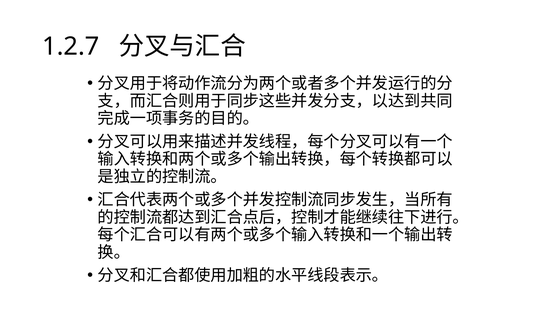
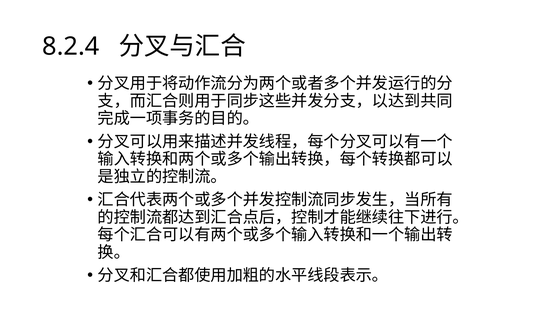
1.2.7: 1.2.7 -> 8.2.4 (71, 47)
